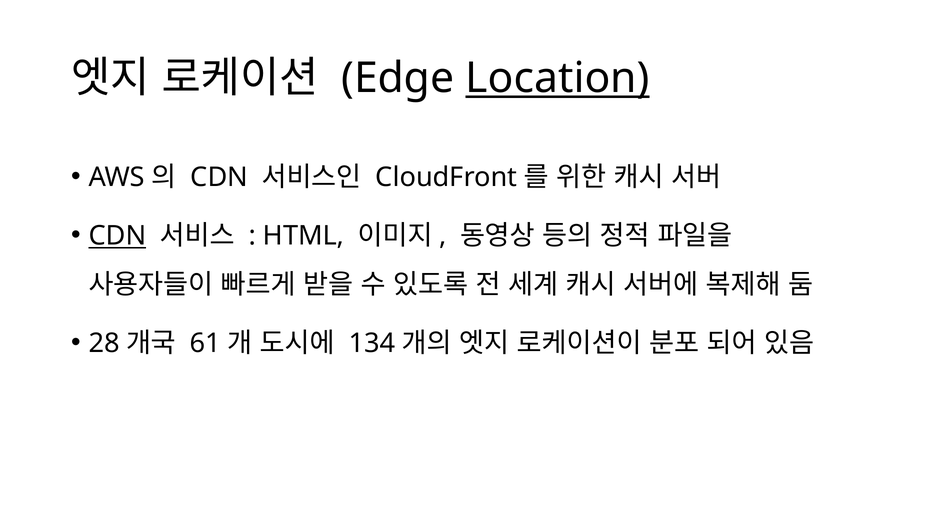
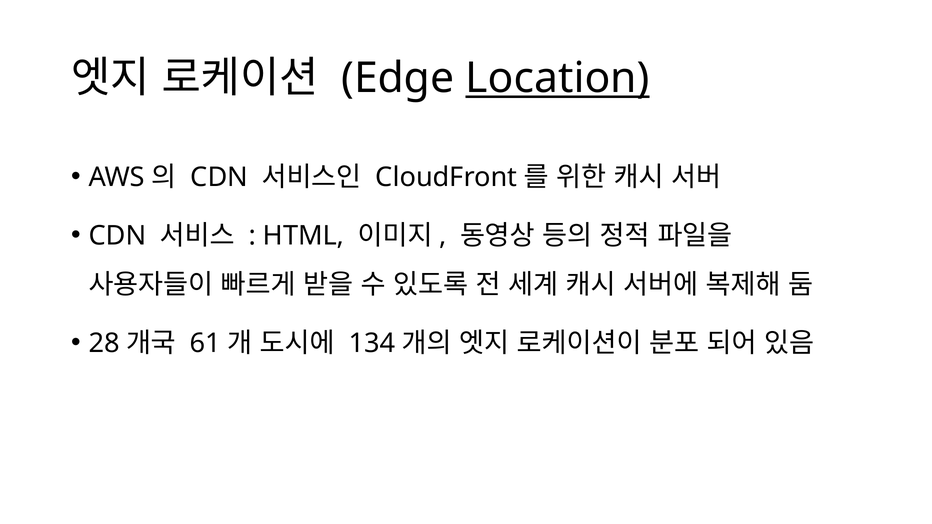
CDN underline: present -> none (117, 236)
